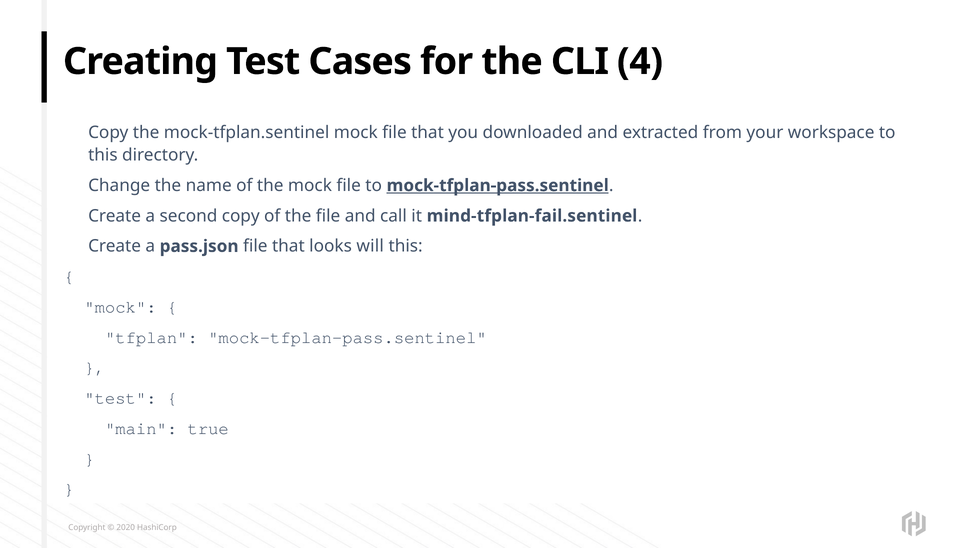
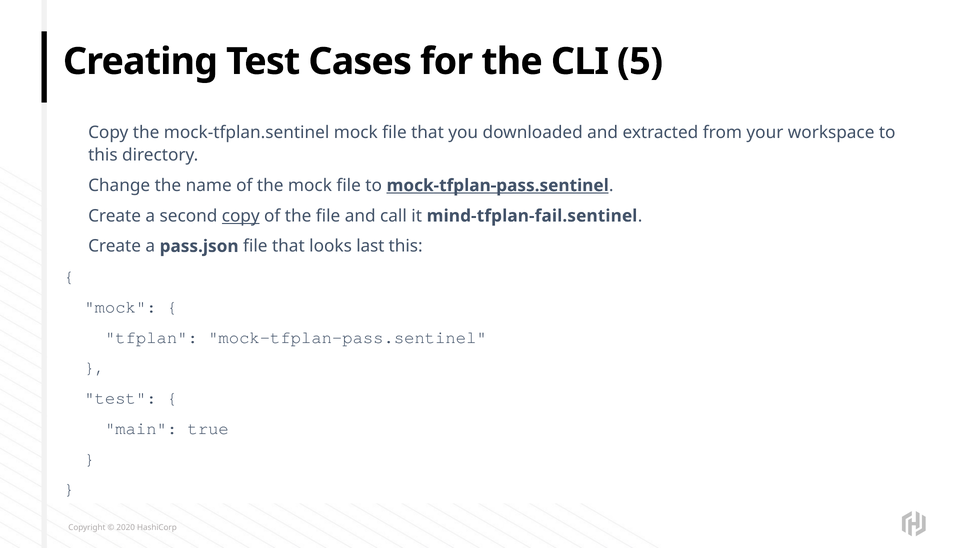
4: 4 -> 5 (640, 61)
copy underline: none -> present (241, 216)
will: will -> last (370, 246)
